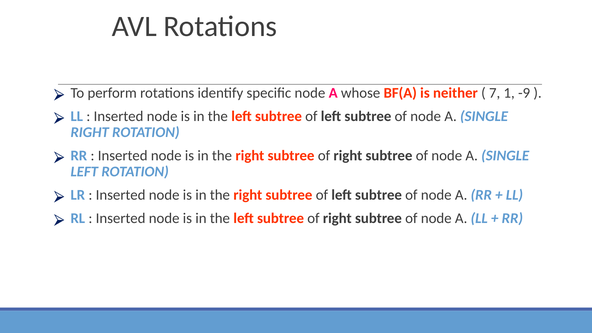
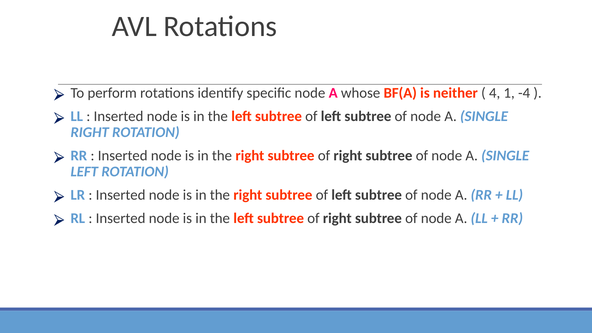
7: 7 -> 4 (495, 93)
-9: -9 -> -4 (524, 93)
